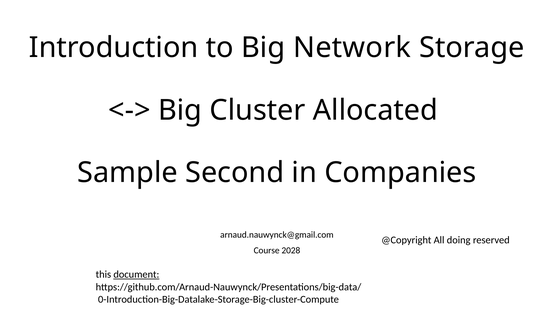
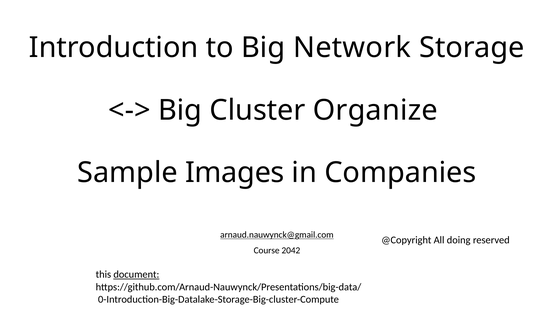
Allocated: Allocated -> Organize (375, 110)
Second: Second -> Images (235, 172)
arnaud.nauwynck@gmail.com underline: none -> present (277, 235)
2028: 2028 -> 2042 (291, 250)
